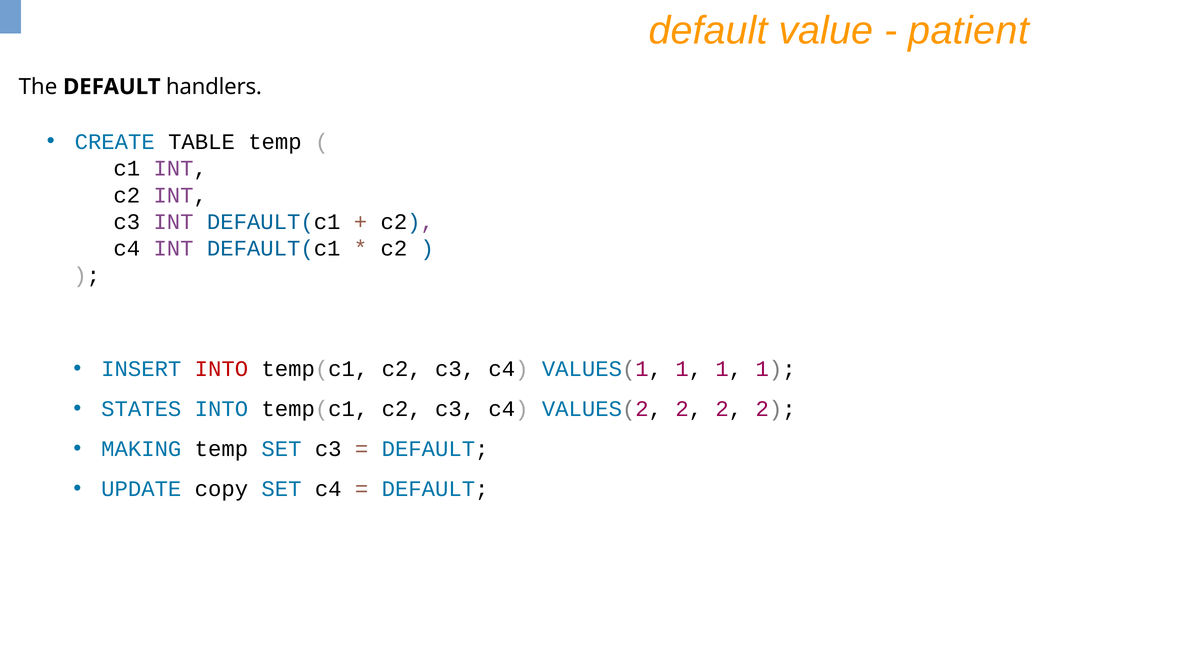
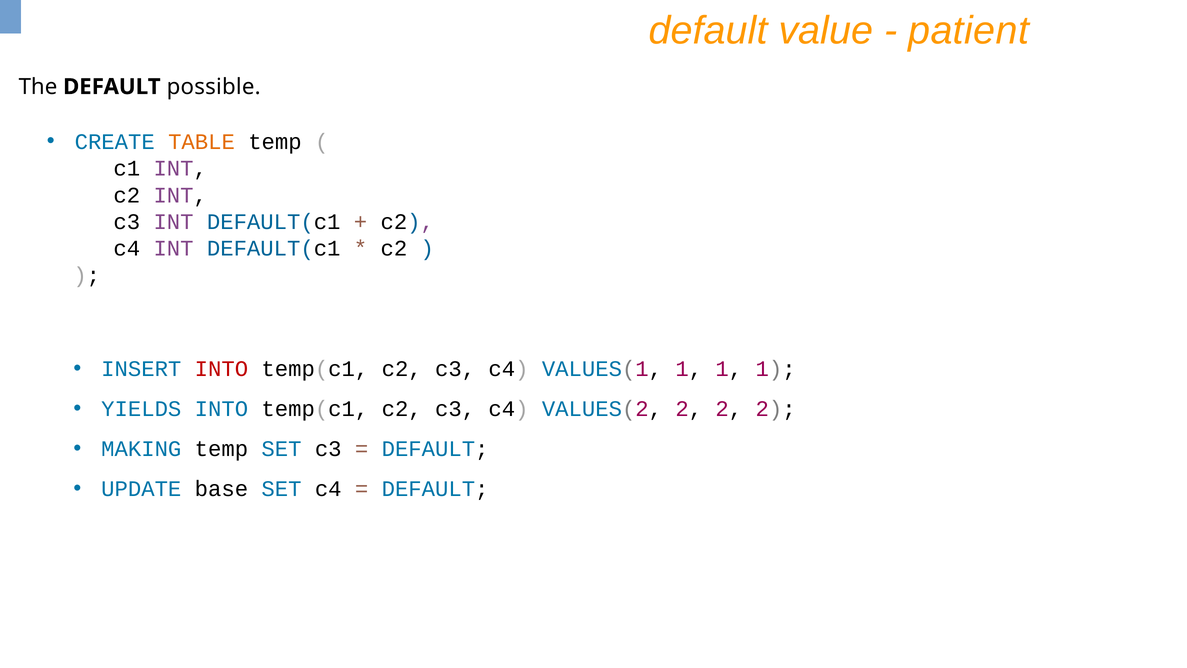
handlers: handlers -> possible (214, 87)
TABLE colour: black -> orange (202, 142)
STATES: STATES -> YIELDS (141, 409)
copy: copy -> base (221, 489)
